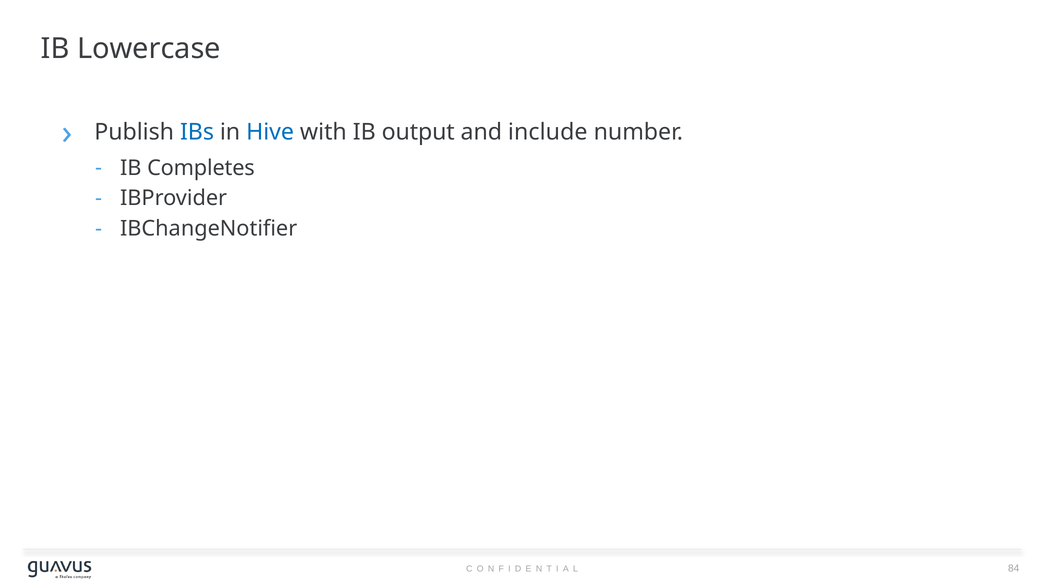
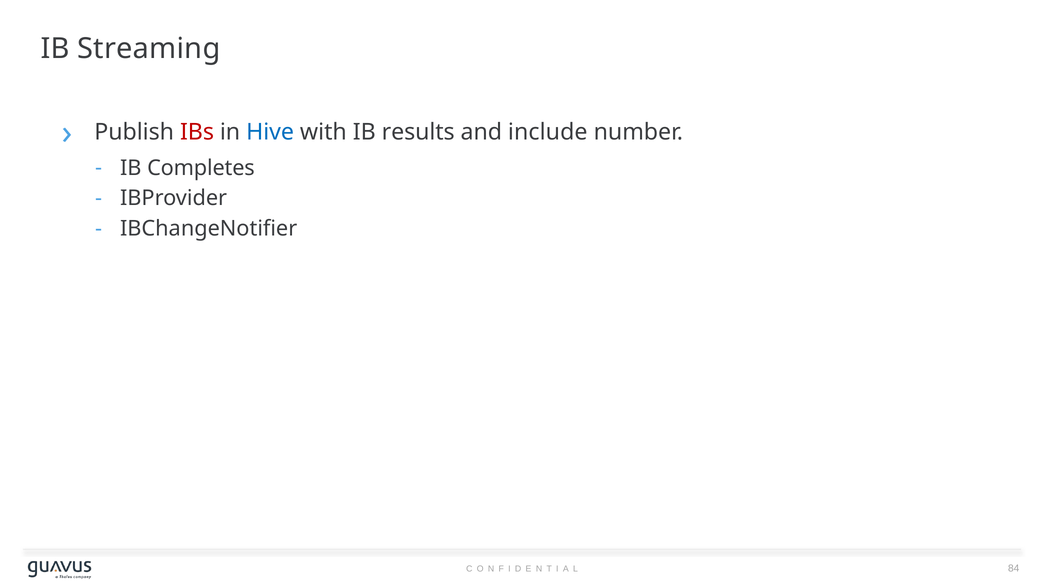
Lowercase: Lowercase -> Streaming (149, 49)
IBs colour: blue -> red (197, 132)
output: output -> results (418, 132)
